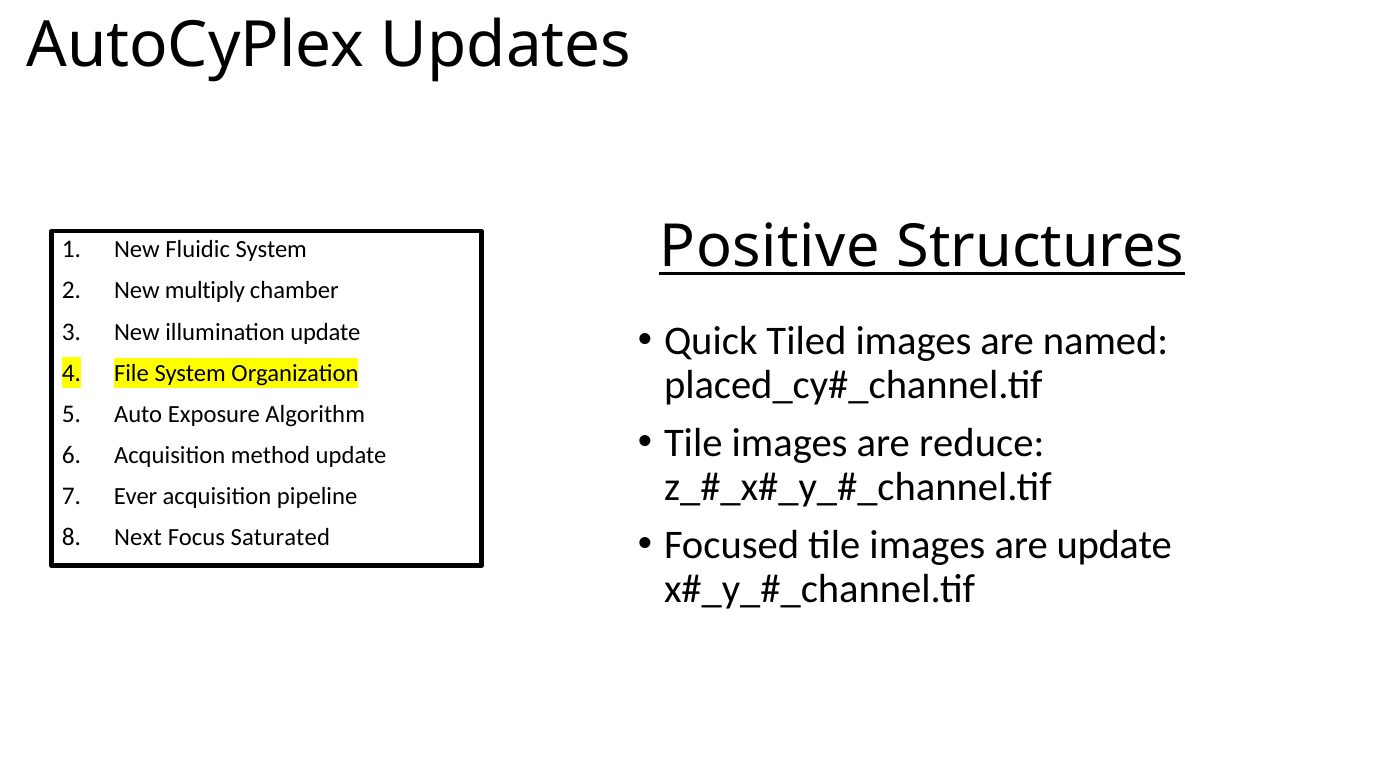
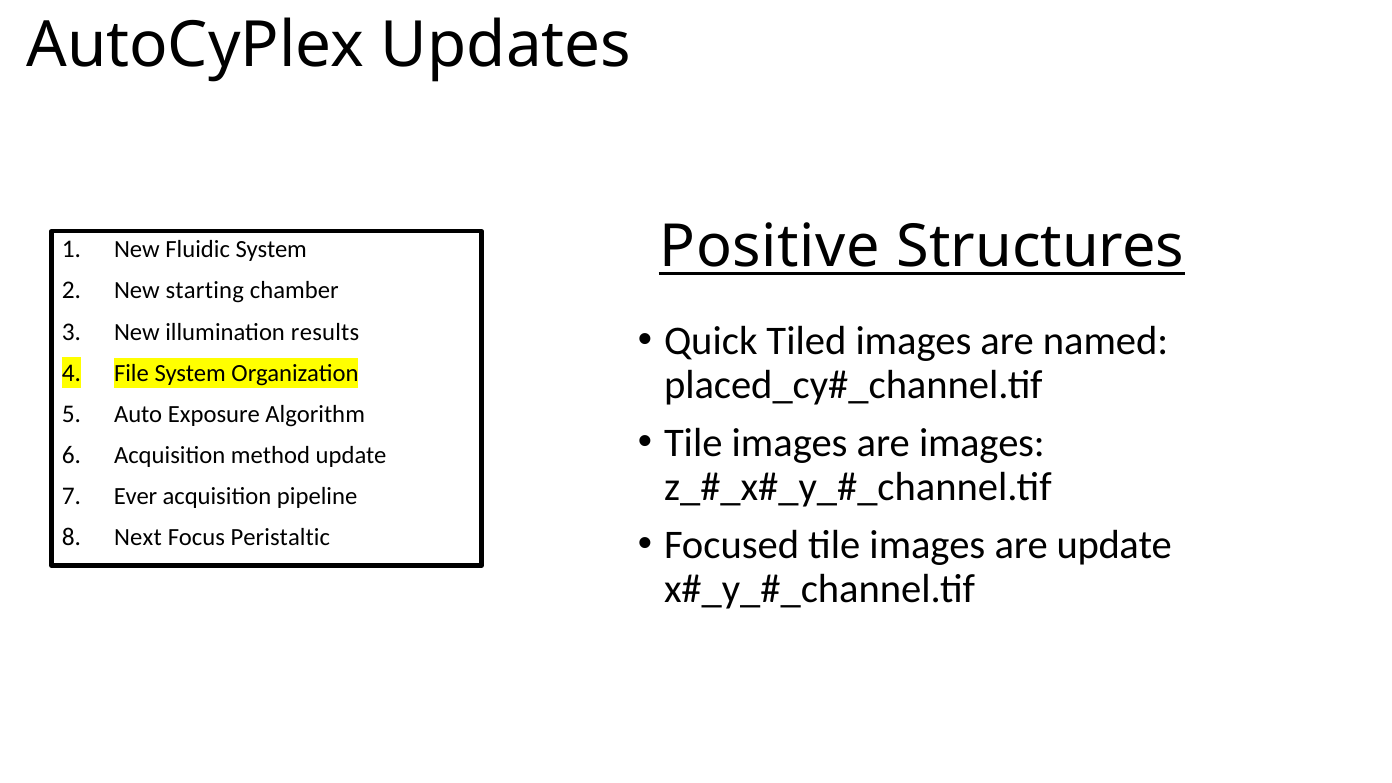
multiply: multiply -> starting (205, 291)
illumination update: update -> results (325, 332)
are reduce: reduce -> images (982, 443)
Saturated: Saturated -> Peristaltic (280, 538)
